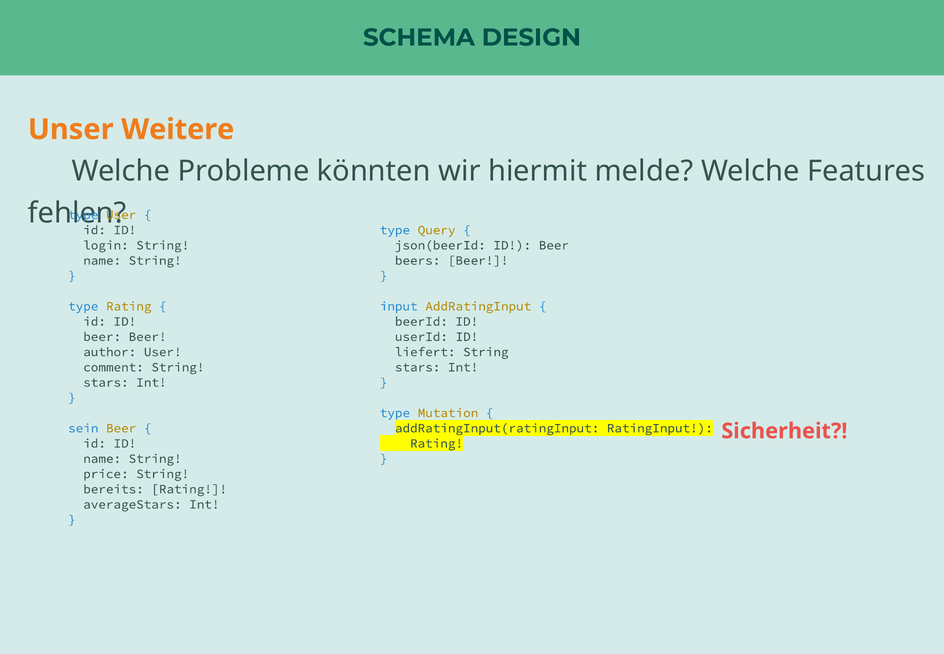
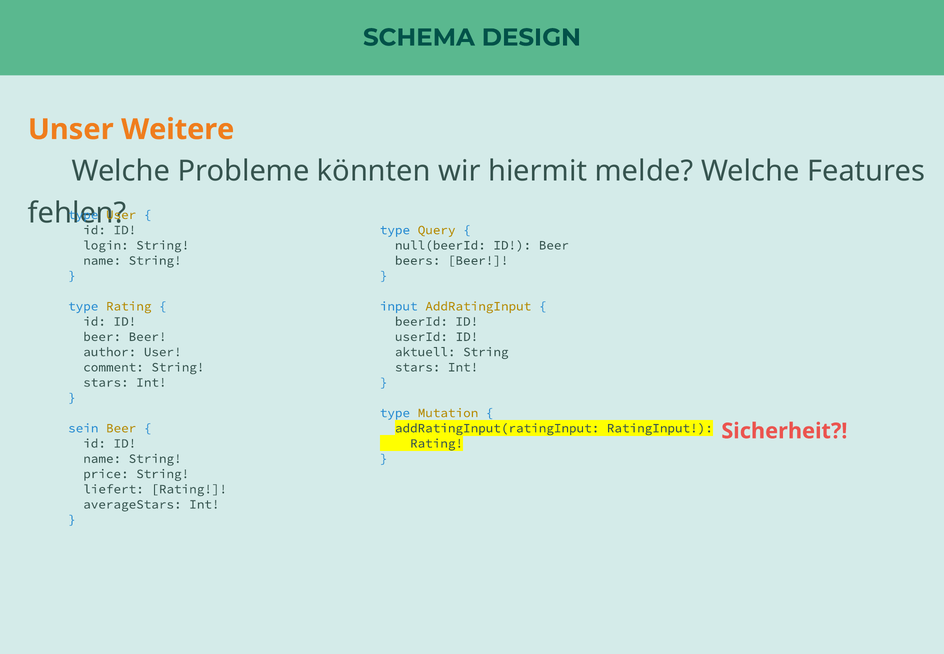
json(beerId: json(beerId -> null(beerId (440, 245)
liefert: liefert -> aktuell (425, 352)
bereits: bereits -> liefert (114, 489)
